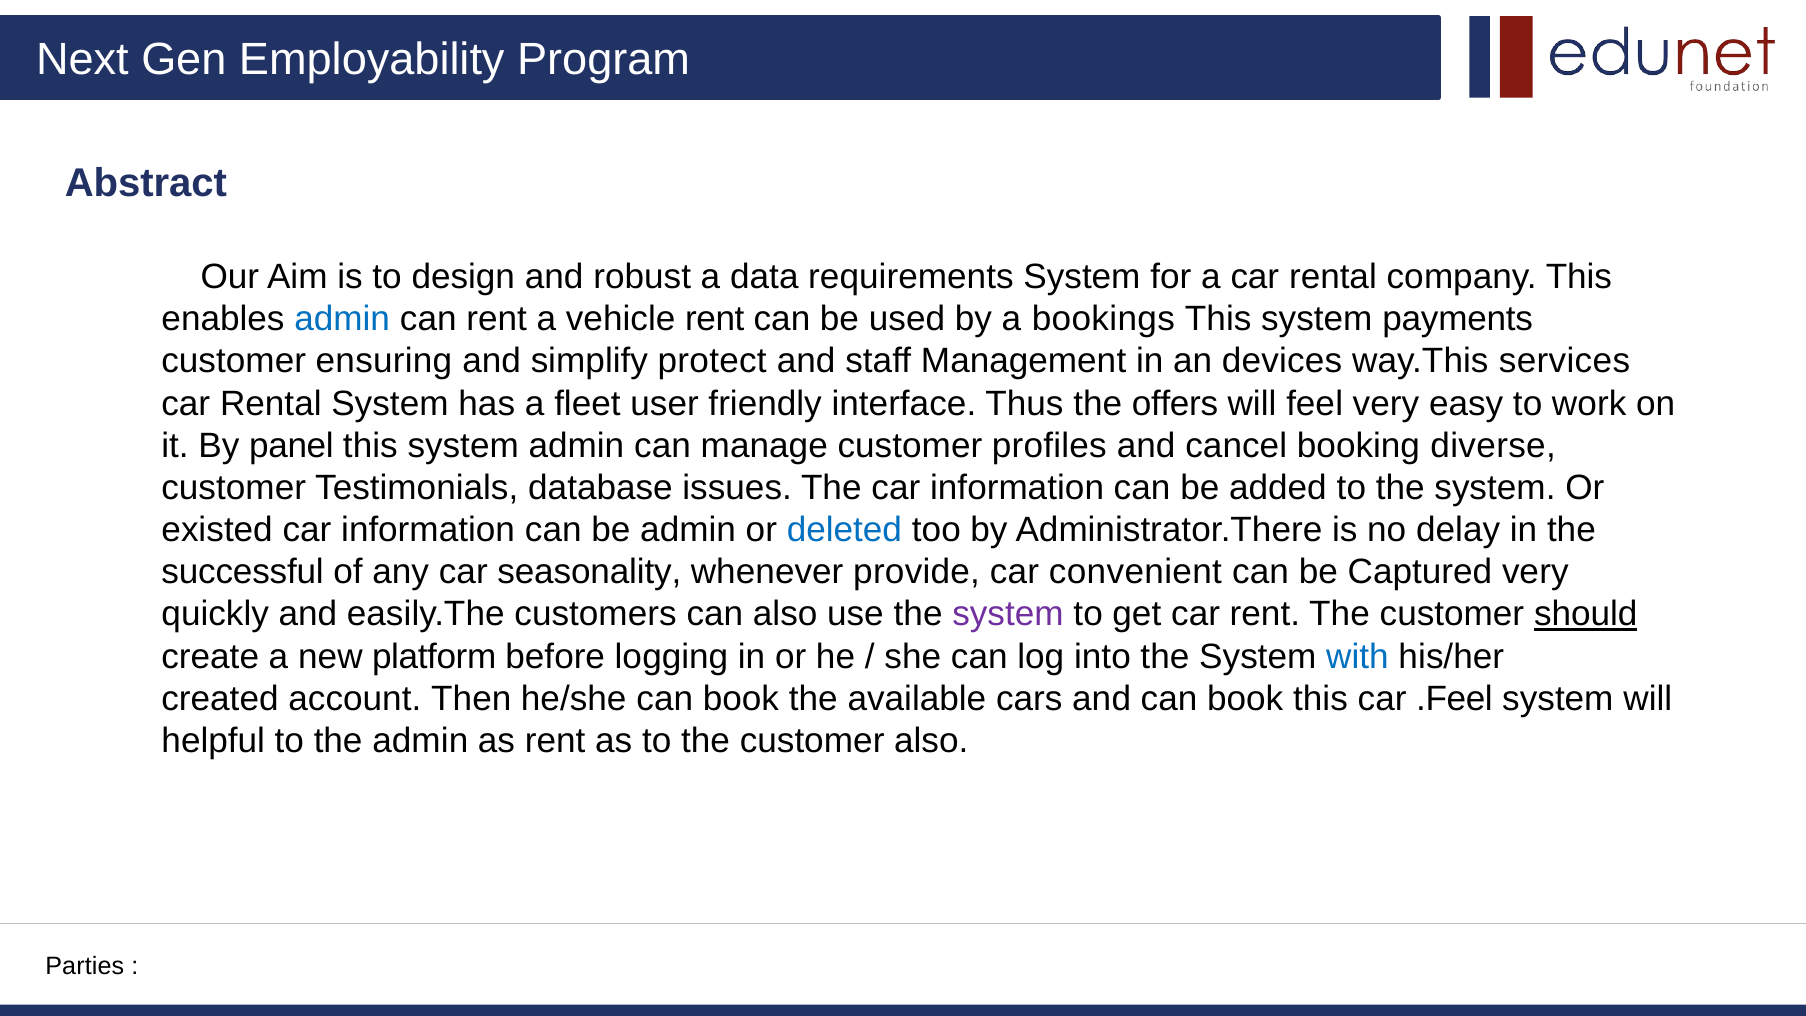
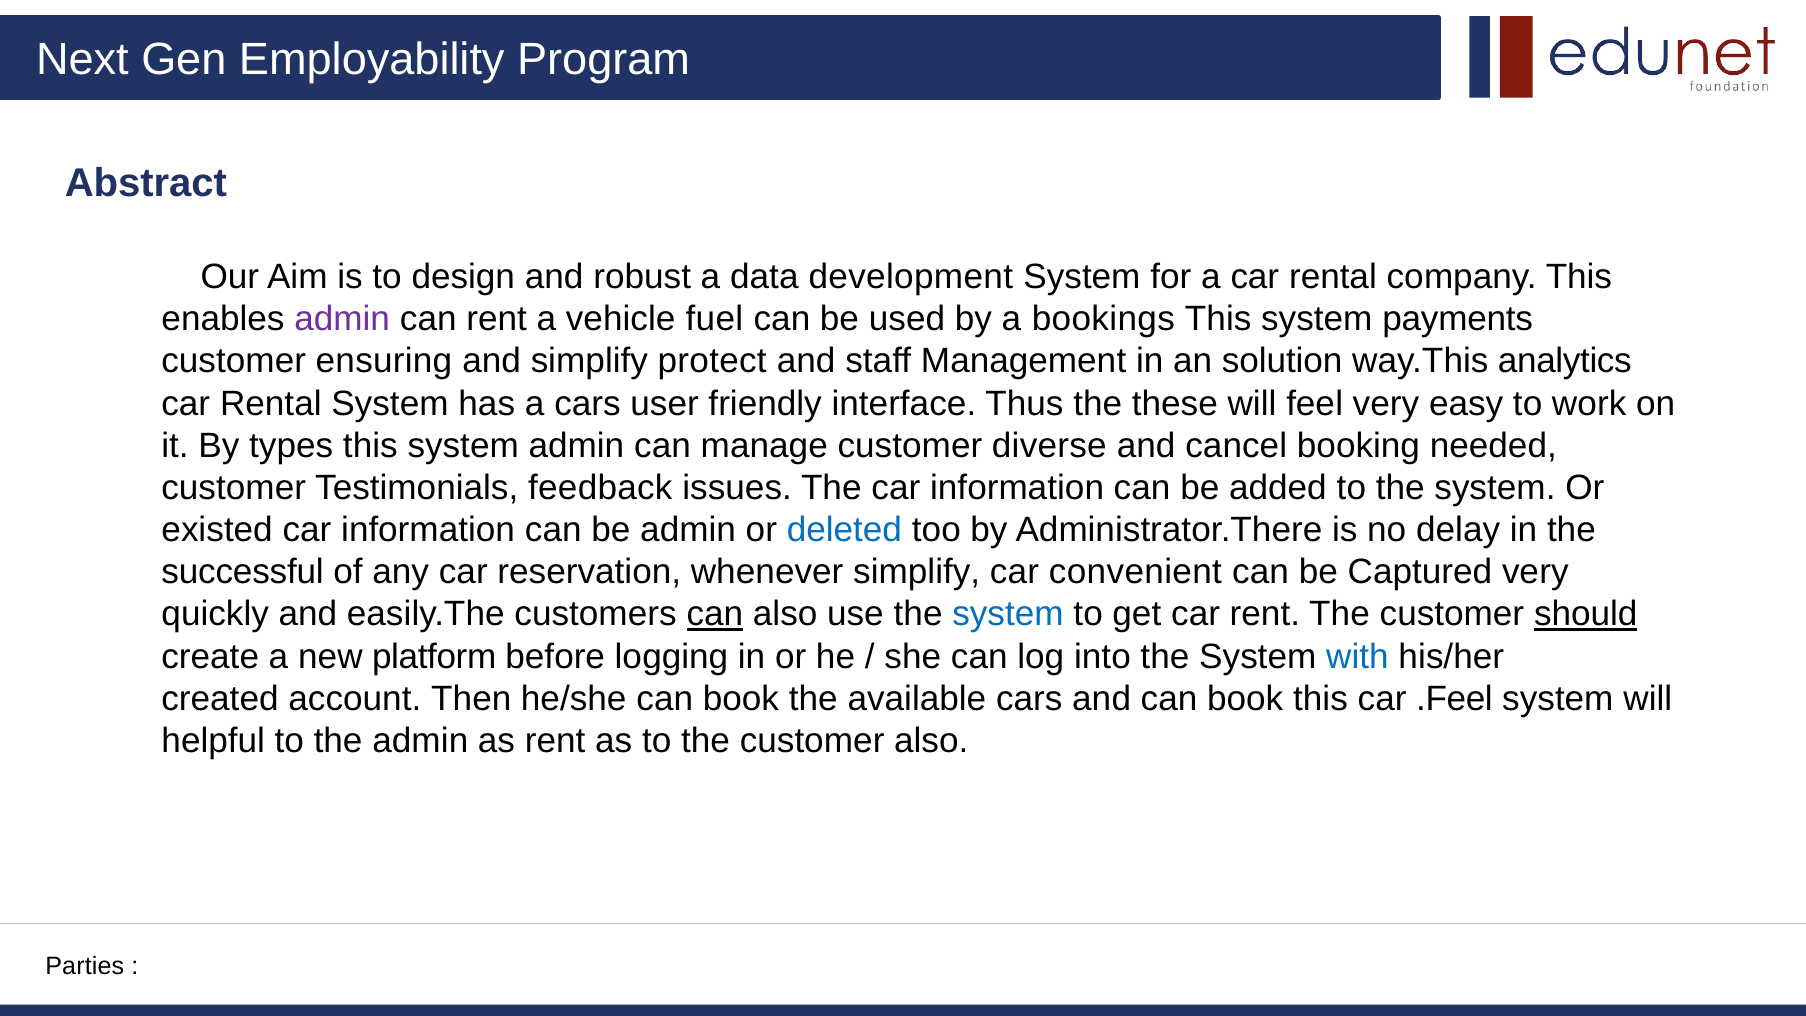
requirements: requirements -> development (911, 277)
admin colour: blue -> purple (342, 319)
vehicle rent: rent -> fuel (714, 319)
devices: devices -> solution (1282, 361)
services: services -> analytics (1565, 361)
a fleet: fleet -> cars (587, 404)
offers: offers -> these (1175, 404)
panel: panel -> types (291, 446)
profiles: profiles -> diverse (1049, 446)
diverse: diverse -> needed (1493, 446)
database: database -> feedback (600, 488)
seasonality: seasonality -> reservation (589, 572)
whenever provide: provide -> simplify (917, 572)
can underline: none -> present (715, 614)
system colour: purple -> blue (1008, 614)
